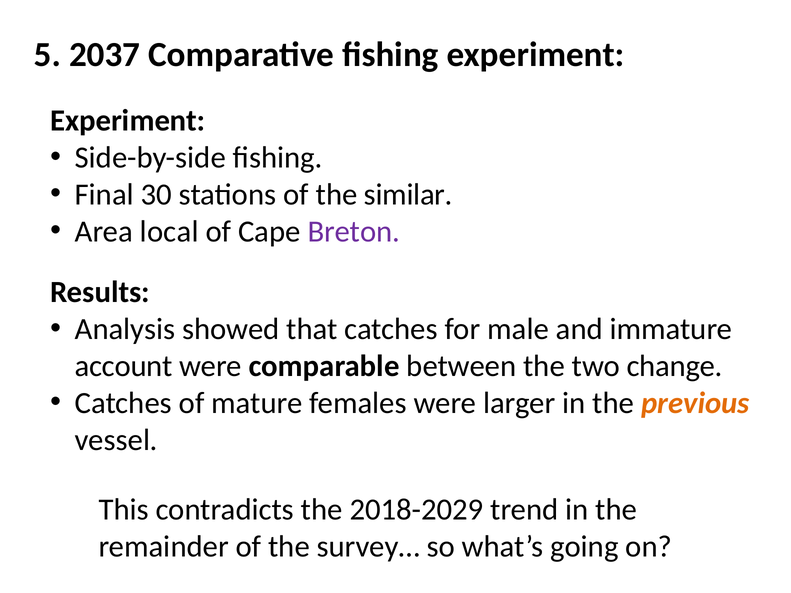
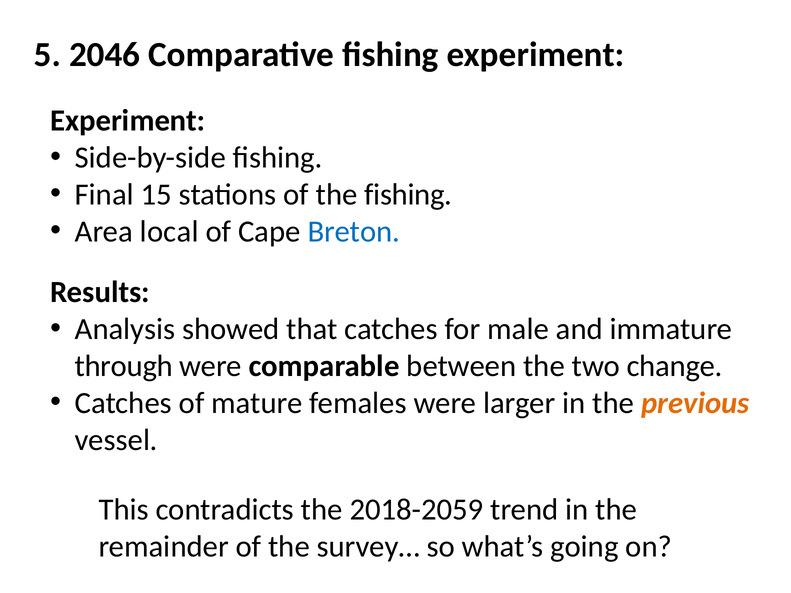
2037: 2037 -> 2046 (105, 55)
30: 30 -> 15 (156, 195)
the similar: similar -> fishing (408, 195)
Breton colour: purple -> blue (354, 231)
account: account -> through (124, 366)
2018-2029: 2018-2029 -> 2018-2059 (416, 510)
